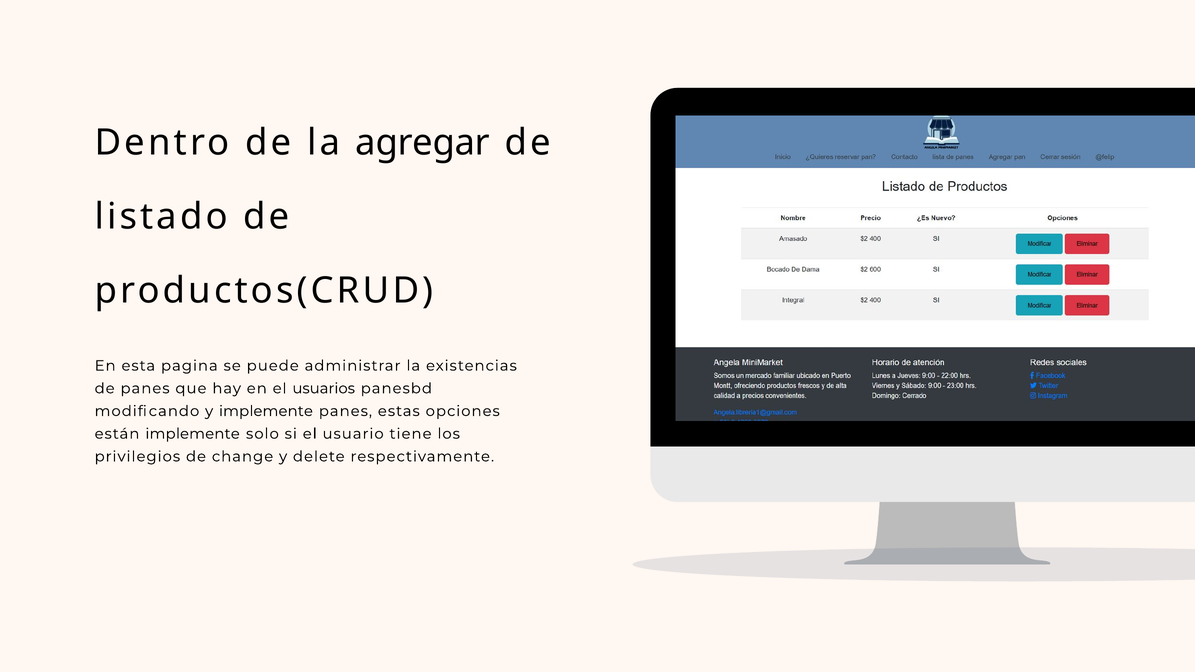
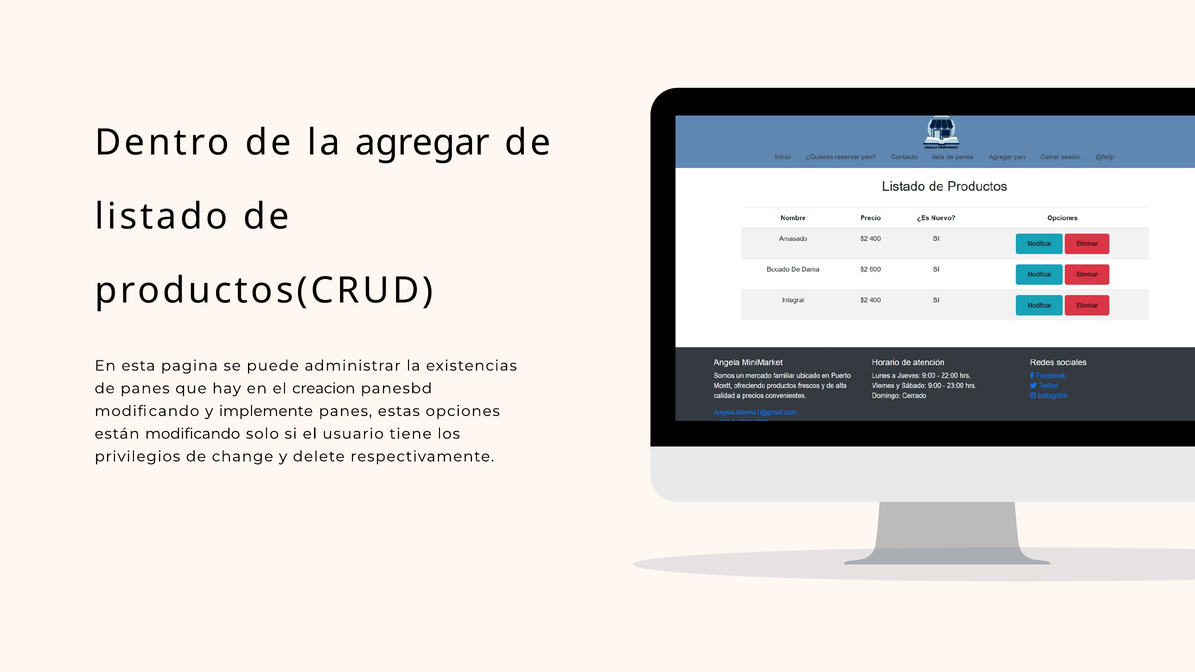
usuarios: usuarios -> creacion (324, 389)
están implemente: implemente -> modificando (193, 434)
